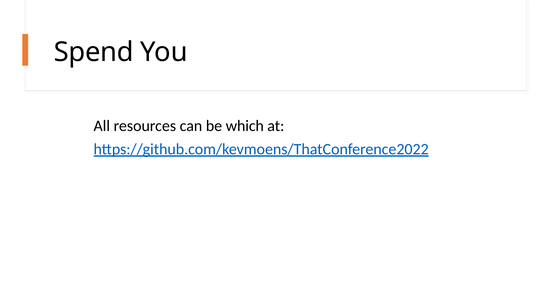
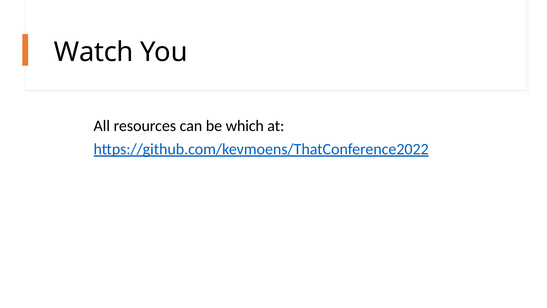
Spend: Spend -> Watch (94, 52)
